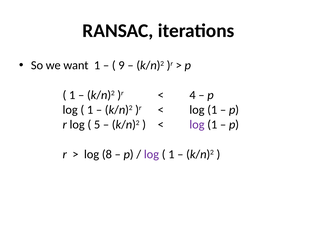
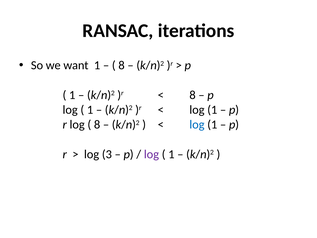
9: 9 -> 8 (122, 65)
4: 4 -> 8 (193, 95)
5: 5 -> 8 (97, 125)
log colour: purple -> blue (197, 125)
8: 8 -> 3 (107, 154)
